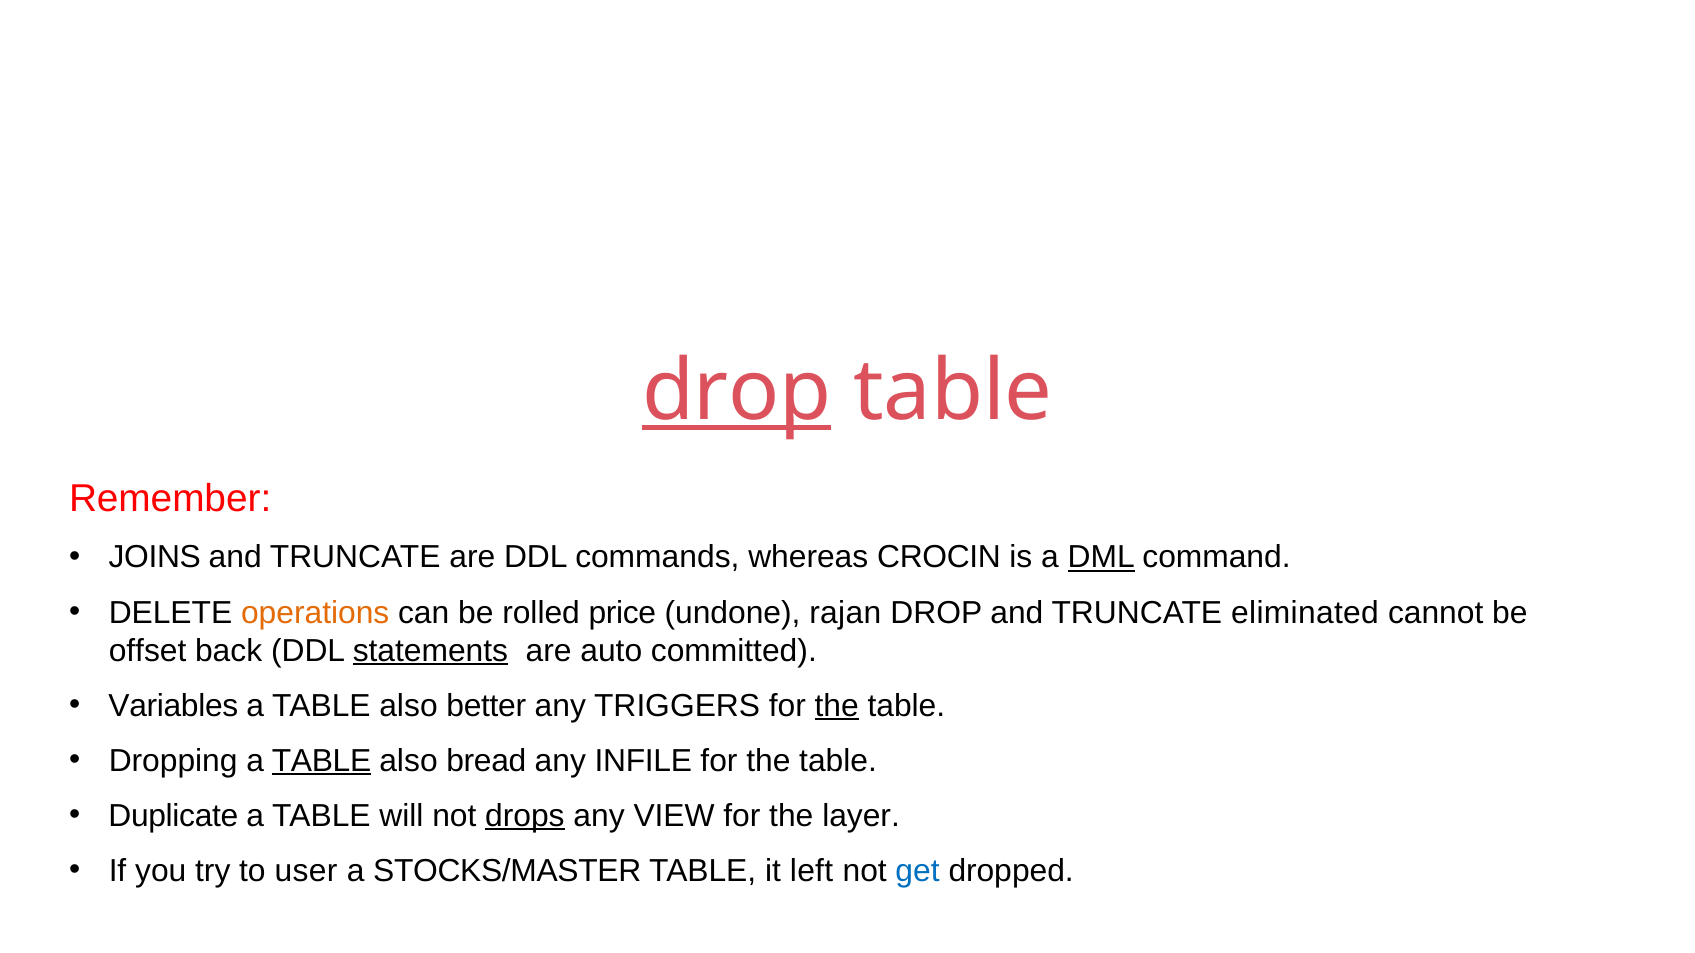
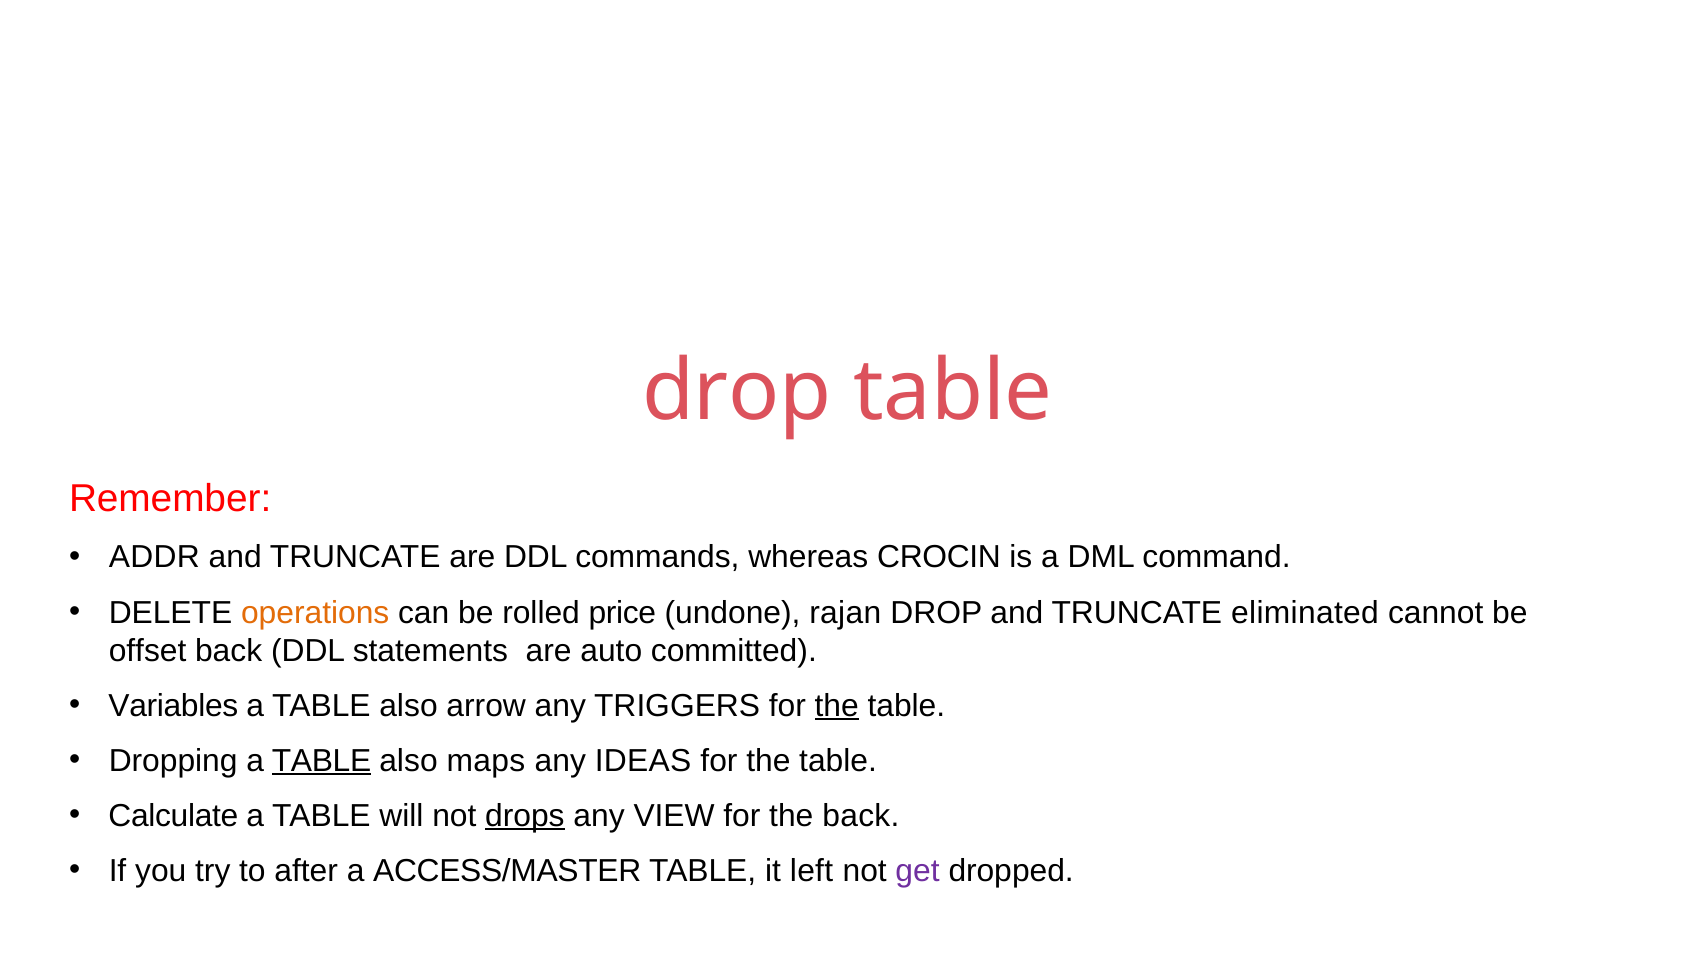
drop underline: present -> none (737, 391)
JOINS: JOINS -> ADDR (154, 558)
DML underline: present -> none (1101, 558)
statements underline: present -> none (430, 651)
better: better -> arrow (486, 706)
bread: bread -> maps (486, 761)
INFILE: INFILE -> IDEAS (643, 761)
Duplicate: Duplicate -> Calculate (173, 816)
the layer: layer -> back (861, 816)
user: user -> after (306, 871)
STOCKS/MASTER: STOCKS/MASTER -> ACCESS/MASTER (507, 871)
get colour: blue -> purple (917, 871)
